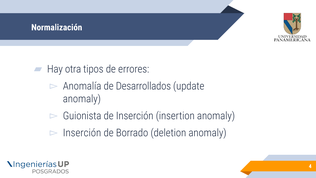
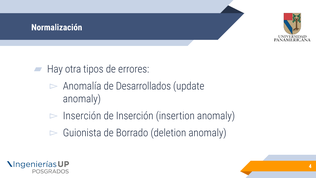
Guionista: Guionista -> Inserción (82, 116)
Inserción: Inserción -> Guionista (82, 133)
